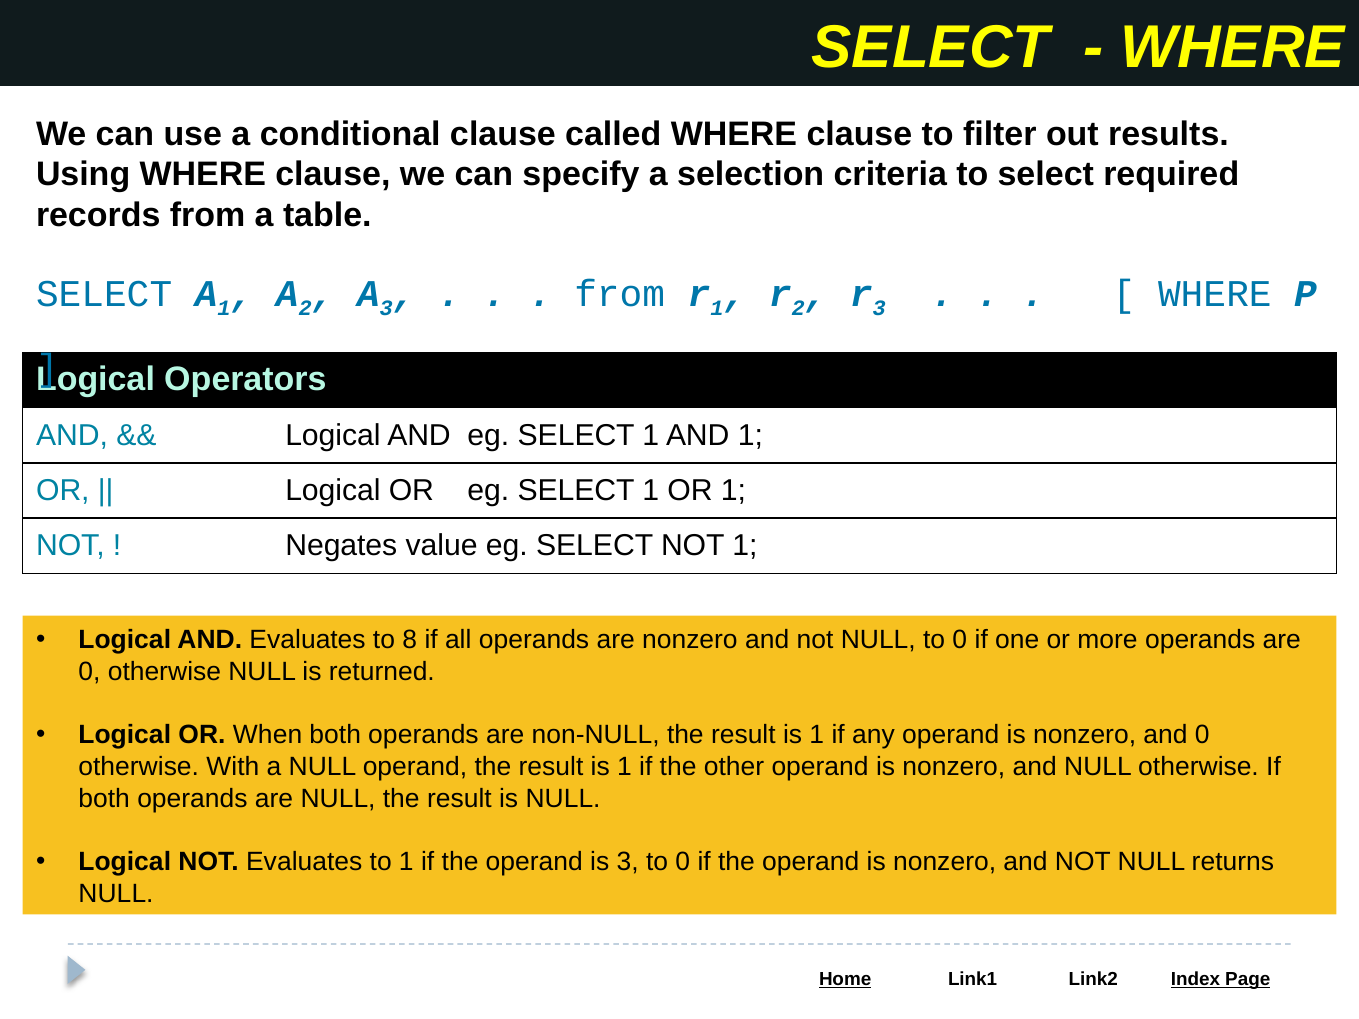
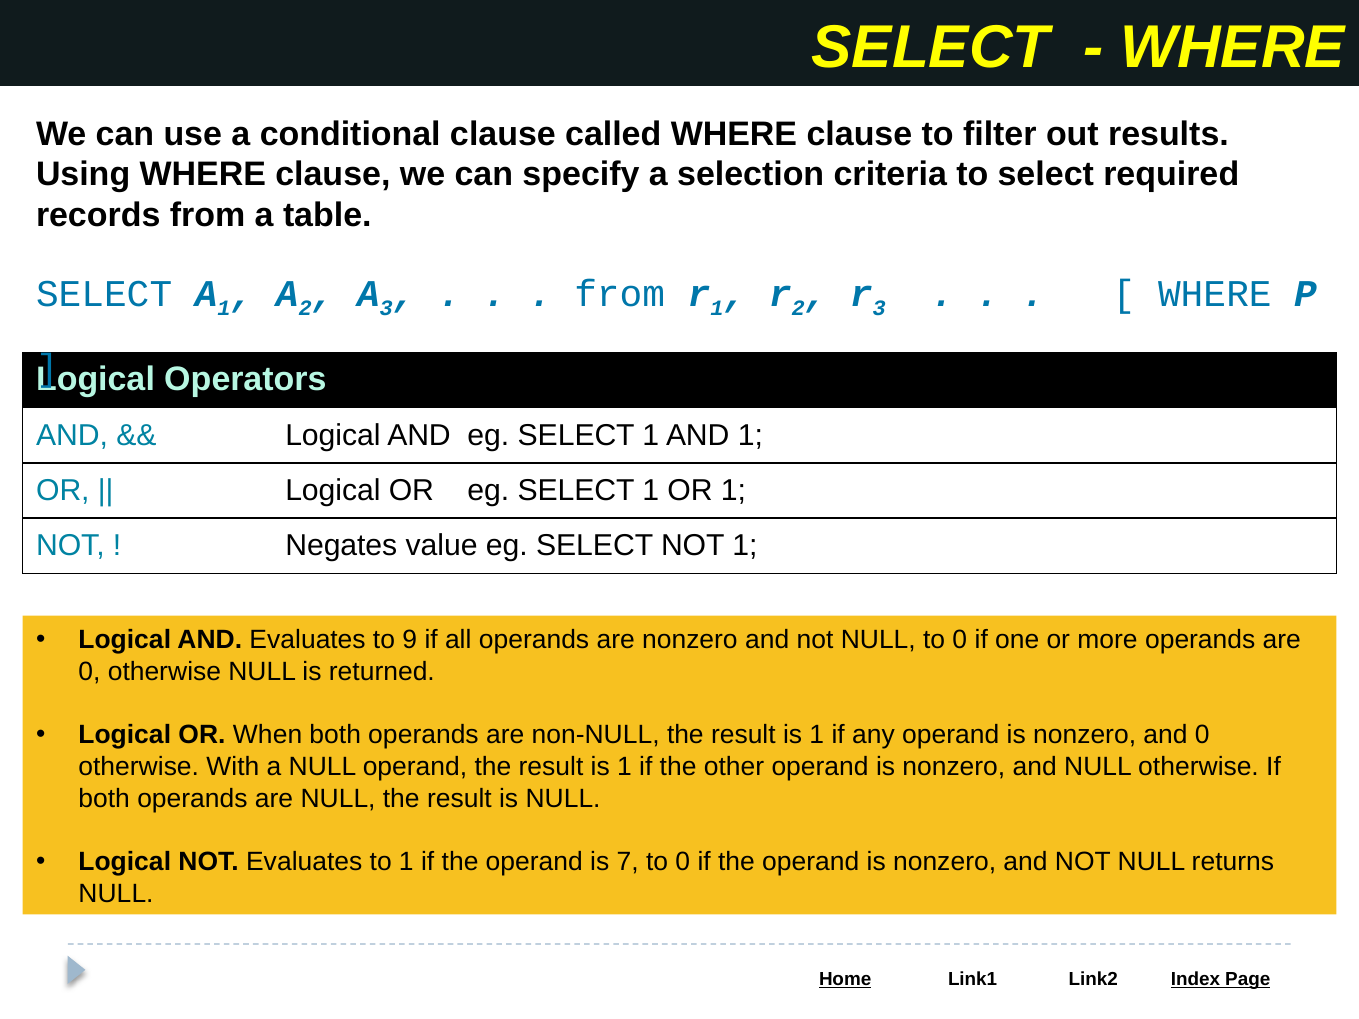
8: 8 -> 9 (410, 640)
is 3: 3 -> 7 (628, 862)
